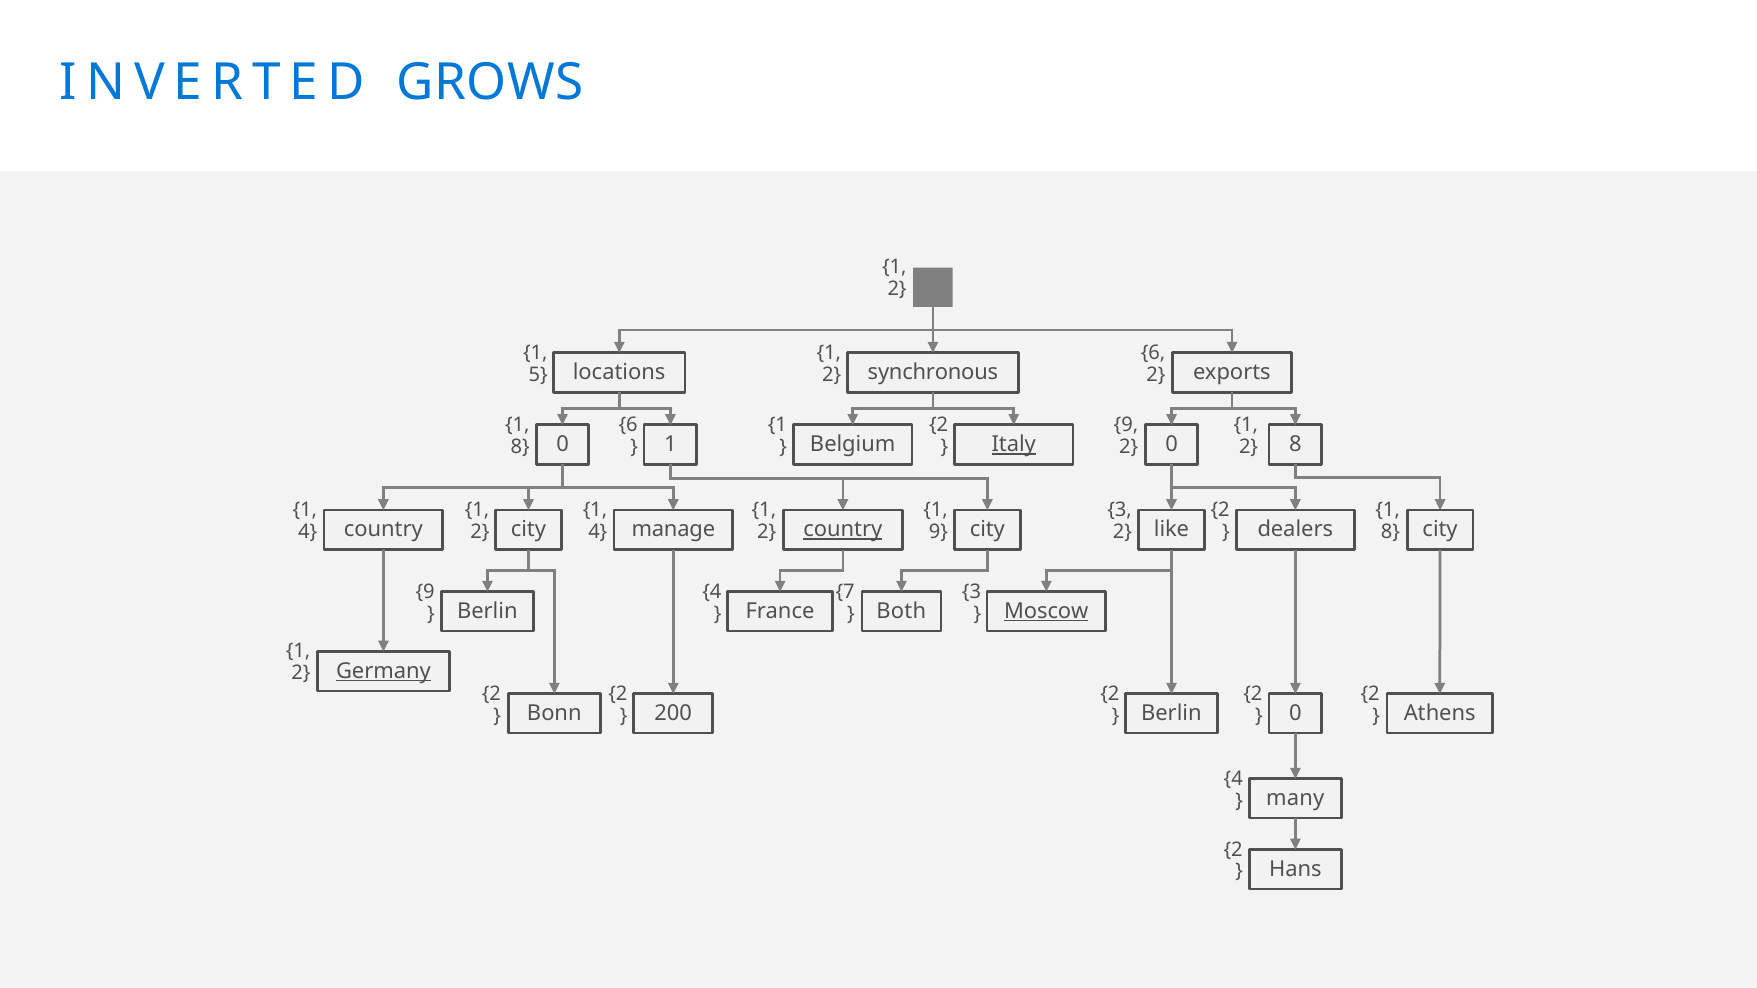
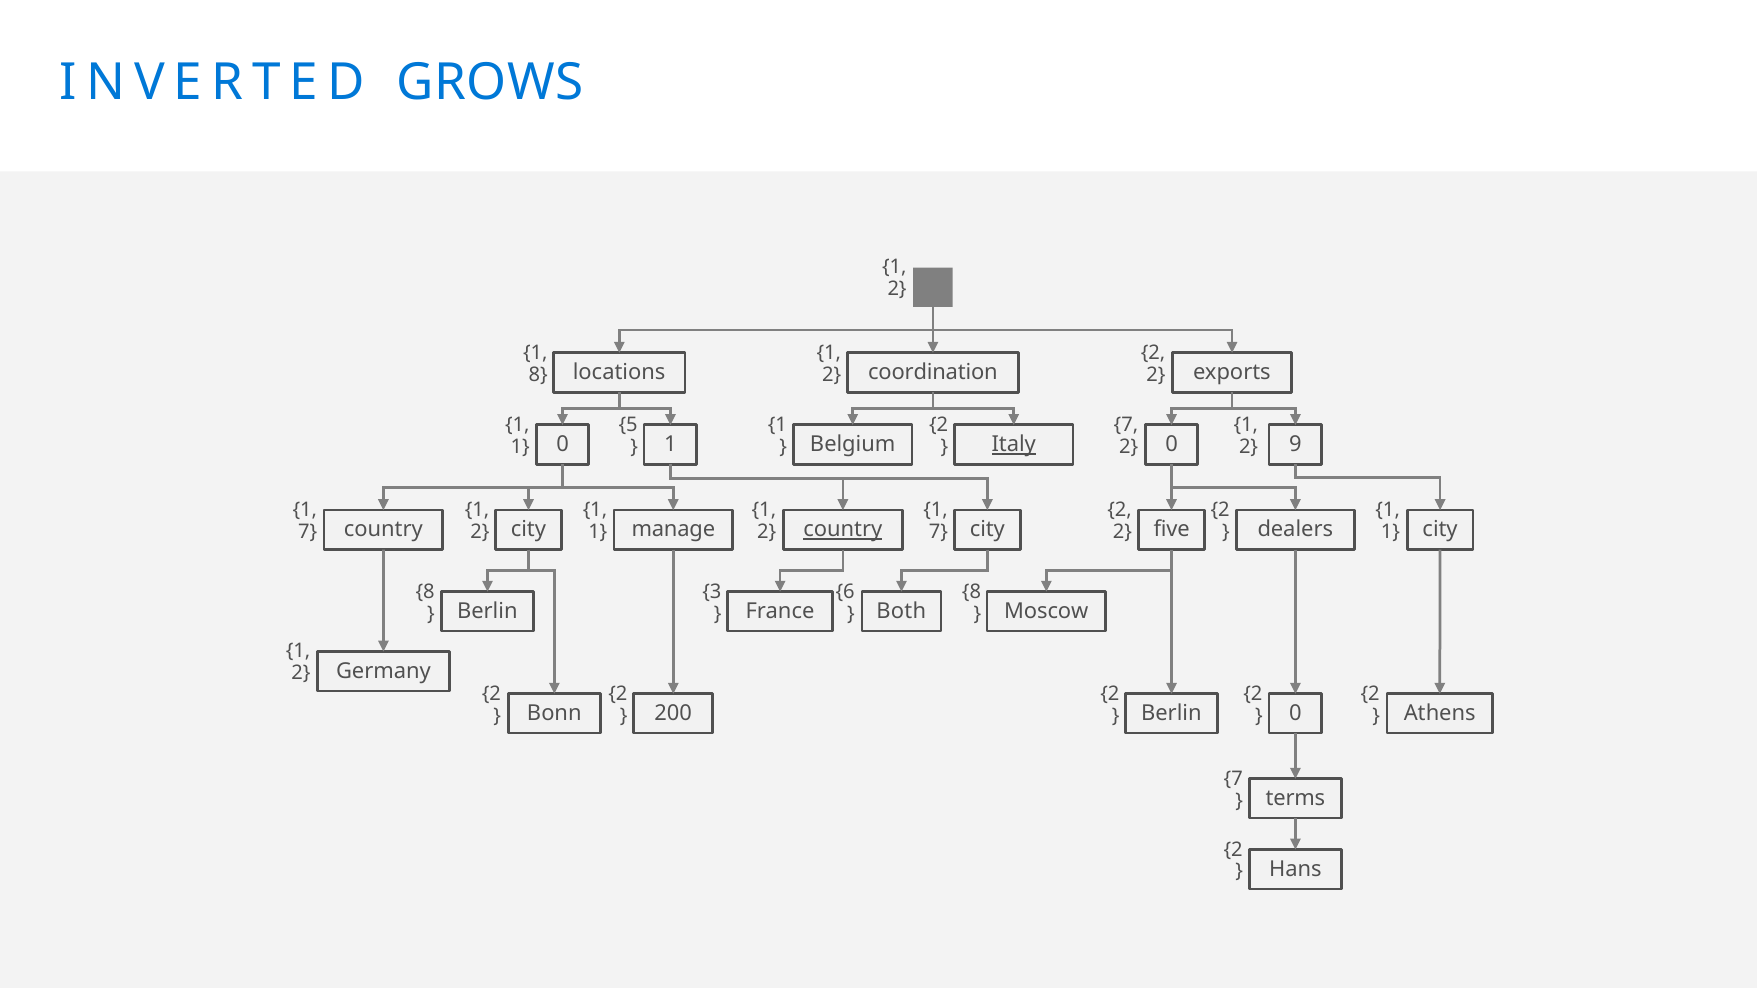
6: 6 -> 2 (1153, 353)
synchronous: synchronous -> coordination (933, 372)
5: 5 -> 8 (538, 375)
6: 6 -> 5 (628, 425)
9: 9 -> 7 (1126, 425)
0 8: 8 -> 9 (1295, 445)
8: 8 -> 1 (520, 447)
3: 3 -> 2 (1120, 510)
like: like -> five (1172, 530)
4: 4 -> 7 (308, 532)
4: 4 -> 1 (598, 532)
9: 9 -> 7 (938, 532)
8: 8 -> 1 (1391, 532)
9: 9 -> 8 (425, 592)
4: 4 -> 3 (712, 592)
7: 7 -> 6 (845, 592)
3: 3 -> 8 (972, 592)
Moscow underline: present -> none (1046, 611)
Germany underline: present -> none (383, 671)
4: 4 -> 7 (1233, 779)
many: many -> terms (1295, 798)
